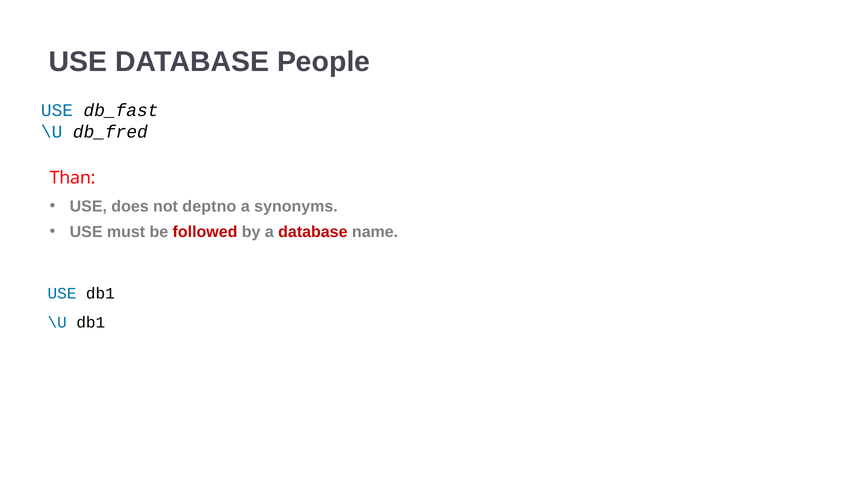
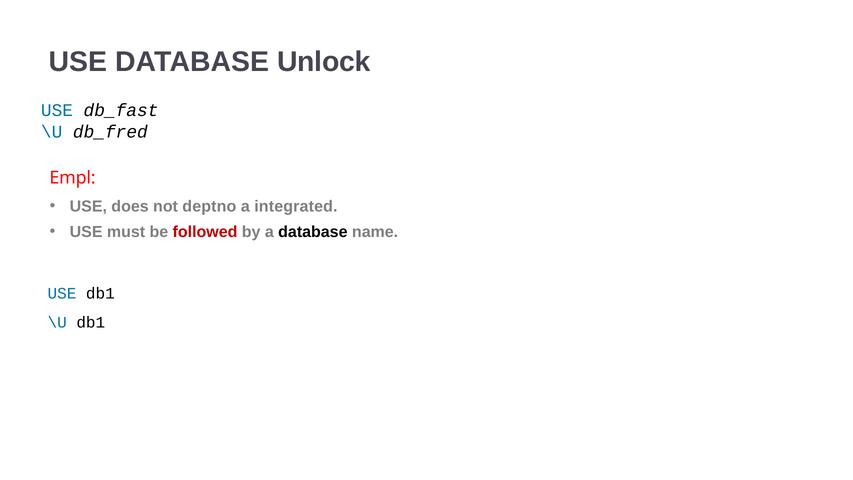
People: People -> Unlock (324, 62)
Than: Than -> Empl (73, 178)
synonyms: synonyms -> integrated (296, 206)
database colour: red -> black (313, 232)
